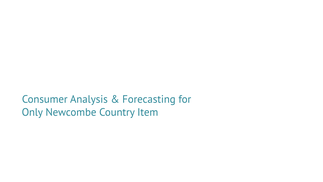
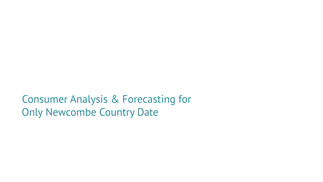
Item: Item -> Date (148, 112)
